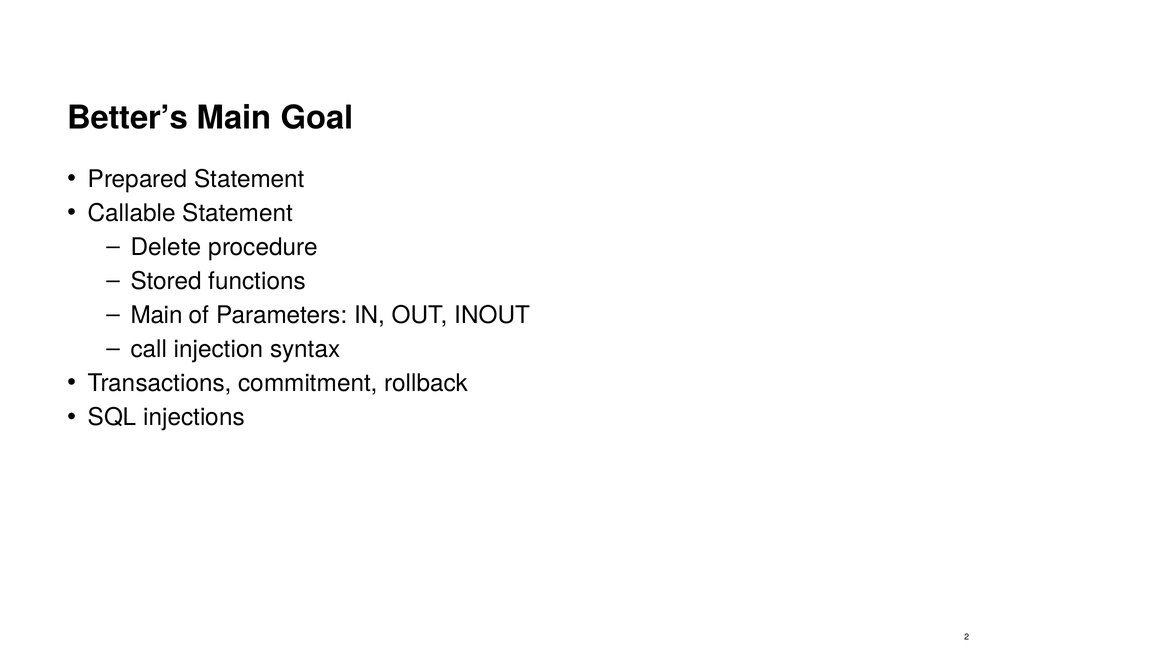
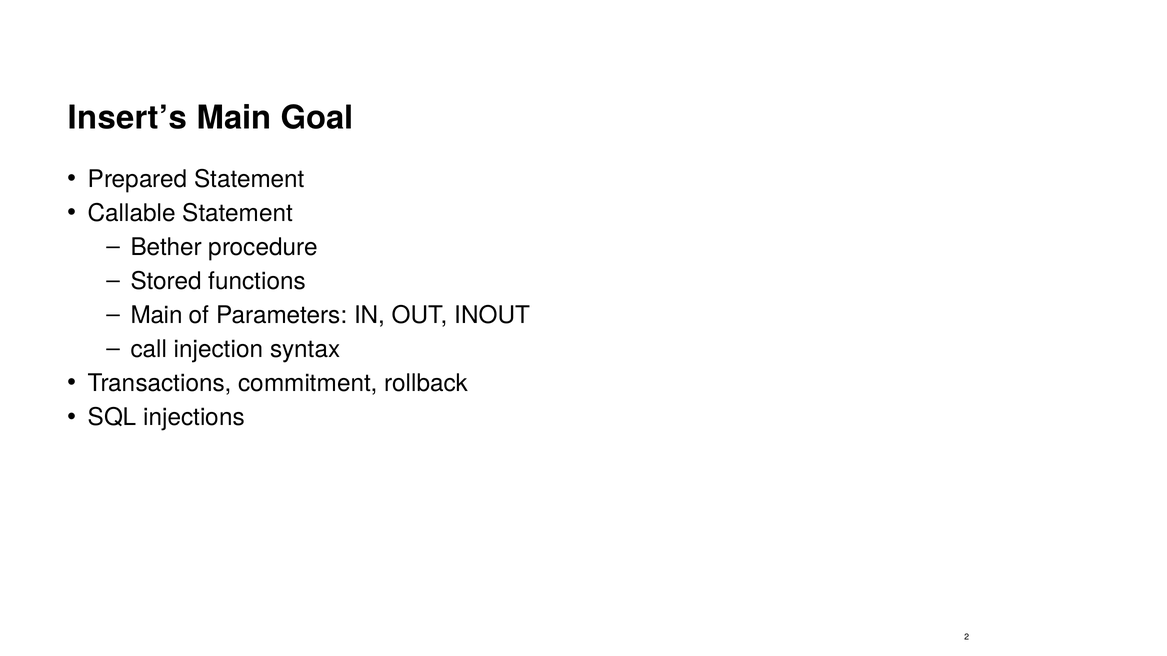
Better’s: Better’s -> Insert’s (127, 118)
Delete: Delete -> Bether (166, 247)
